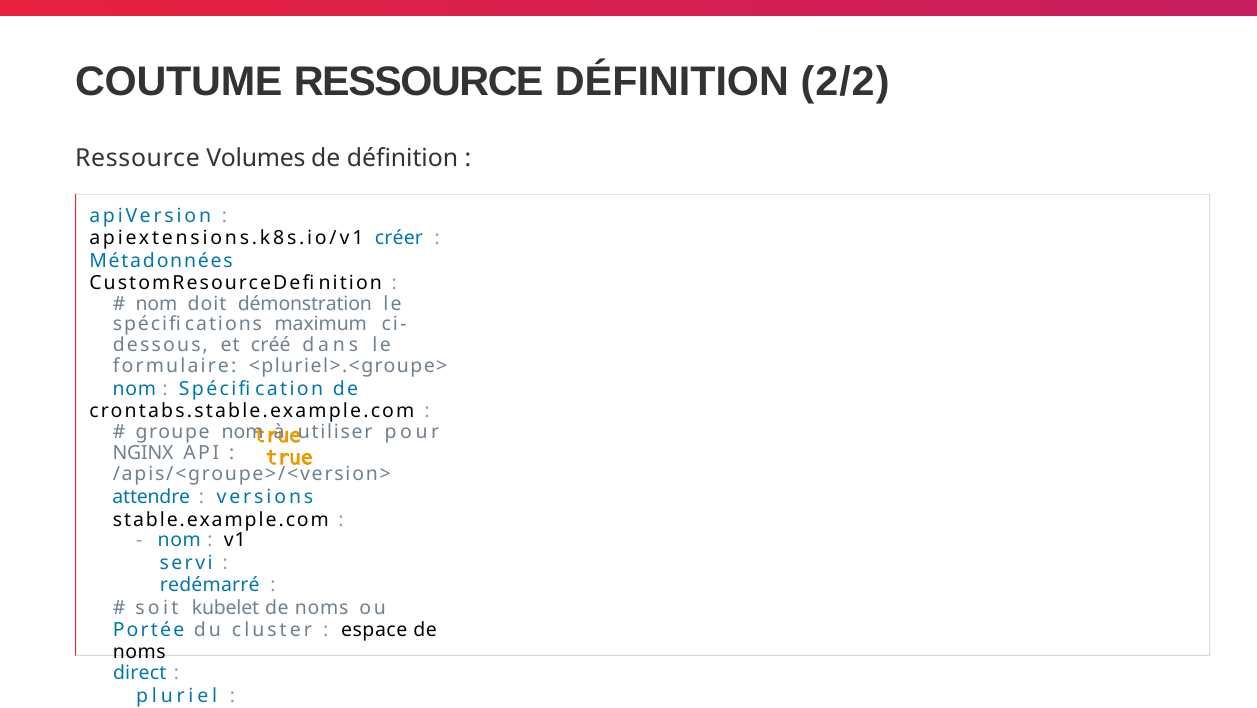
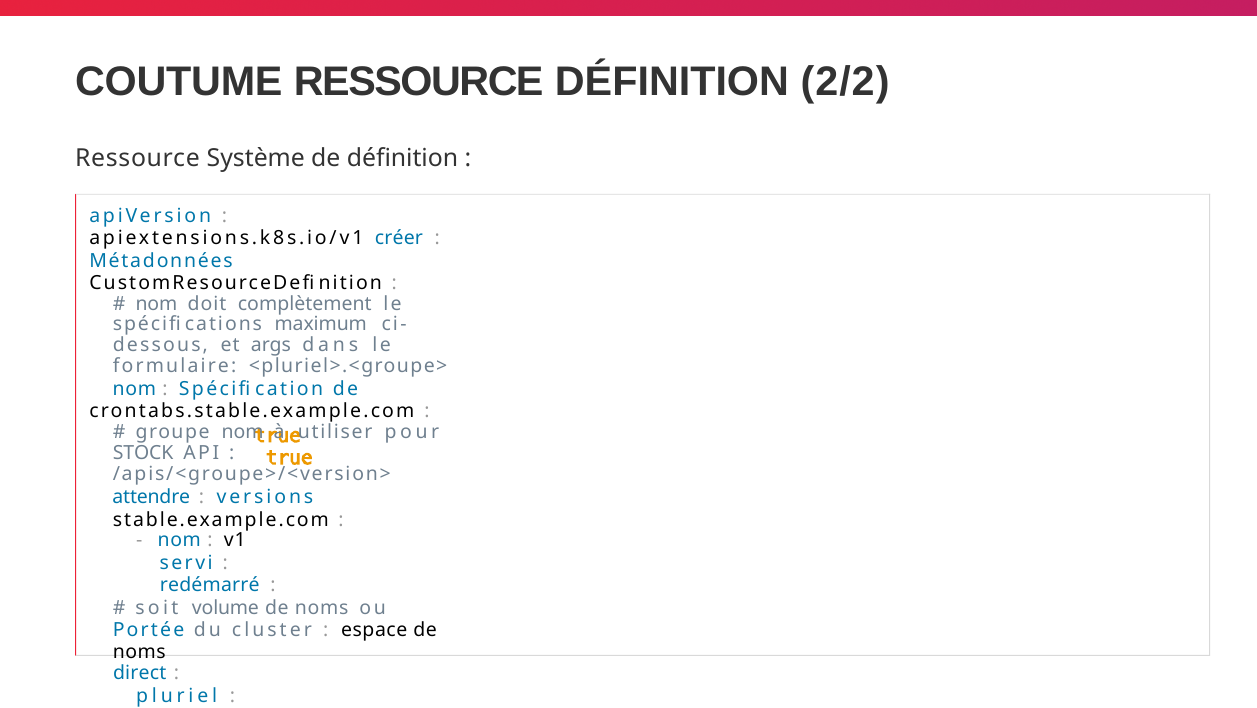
Volumes: Volumes -> Système (256, 158)
démonstration: démonstration -> complètement (305, 304)
créé: créé -> args (271, 345)
NGINX: NGINX -> STOCK (143, 453)
kubelet: kubelet -> volume (225, 608)
